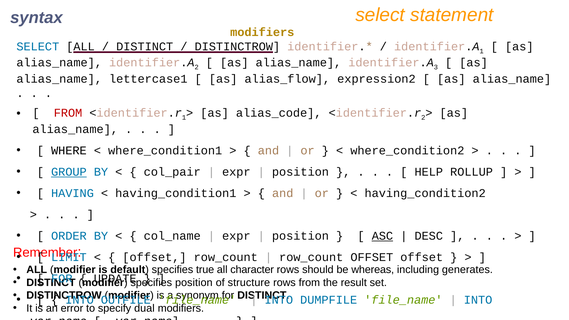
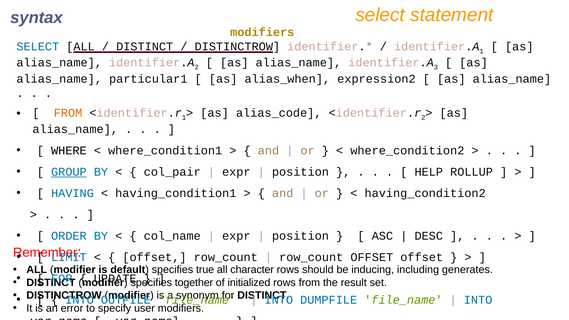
lettercase1: lettercase1 -> particular1 (148, 79)
alias_flow: alias_flow -> alias_when (287, 79)
FROM colour: red -> orange (68, 113)
ASC underline: present -> none (382, 236)
whereas: whereas -> inducing (373, 270)
position: position -> together (194, 283)
structure: structure -> initialized (249, 283)
dual: dual -> user (144, 308)
